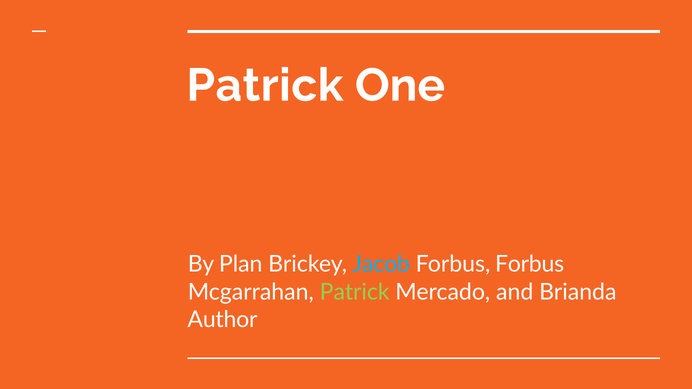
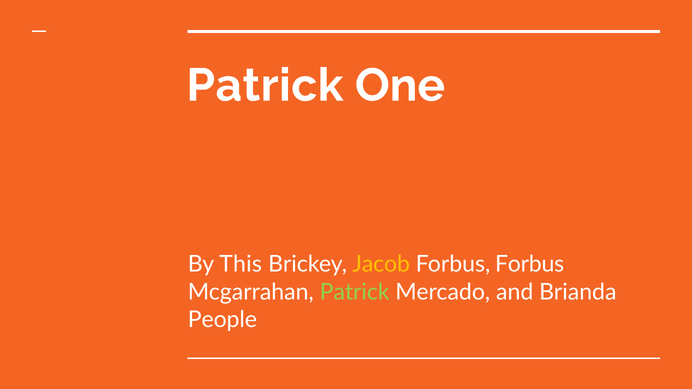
Plan: Plan -> This (241, 265)
Jacob colour: light blue -> yellow (381, 265)
Author: Author -> People (222, 320)
